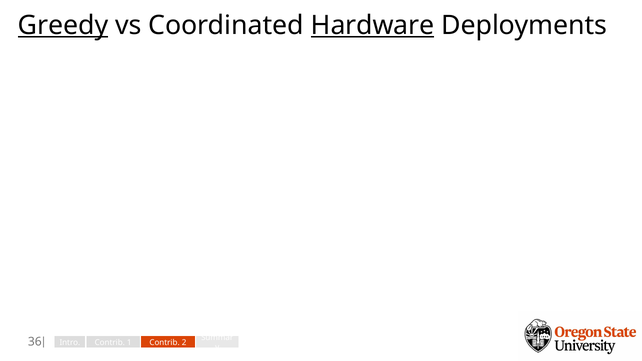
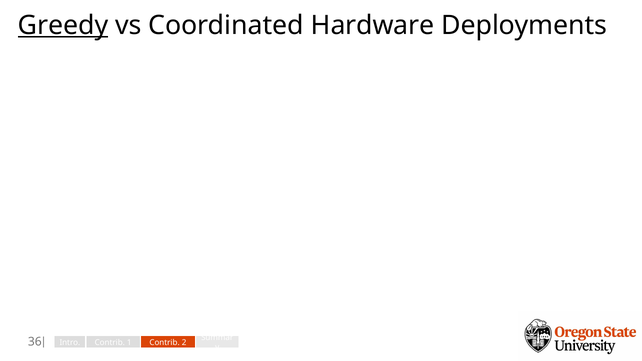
Hardware underline: present -> none (373, 25)
